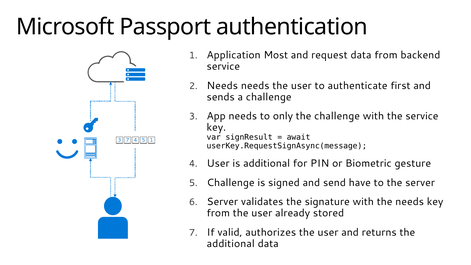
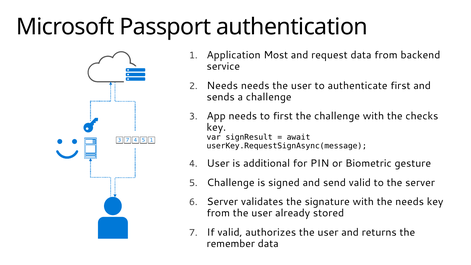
to only: only -> first (283, 116)
the service: service -> checks (422, 116)
send have: have -> valid (360, 183)
additional: additional -> remember (231, 244)
